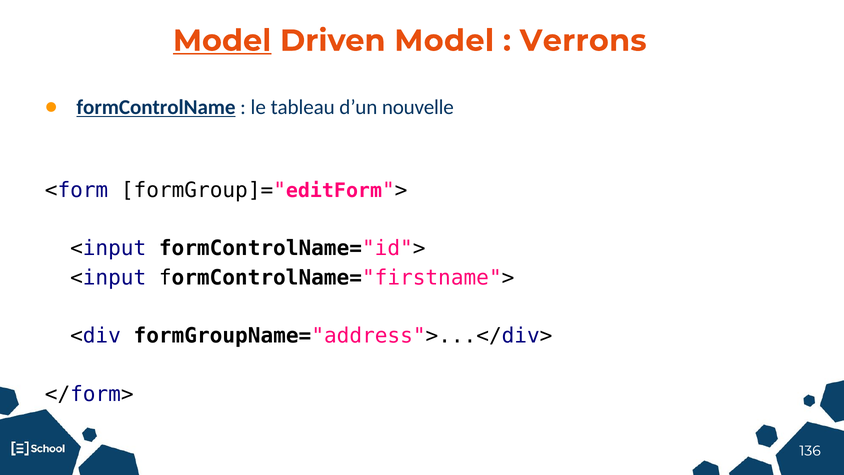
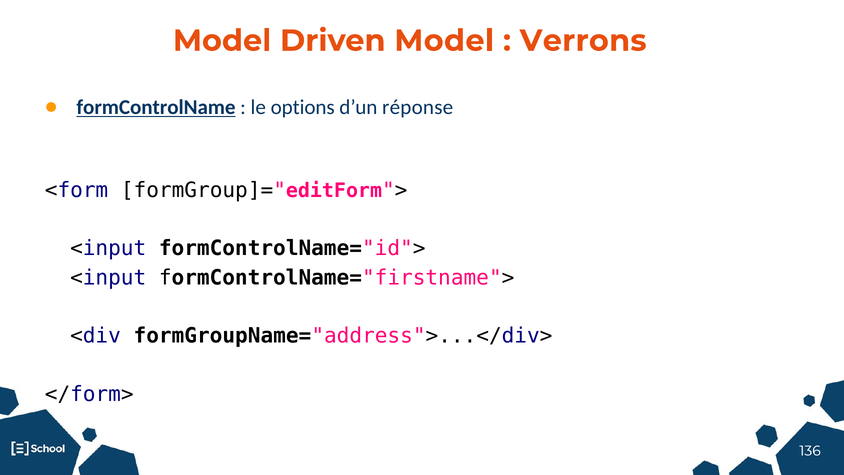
Model underline: present -> none (222, 41)
tableau: tableau -> options (303, 107)
nouvelle: nouvelle -> réponse (418, 107)
